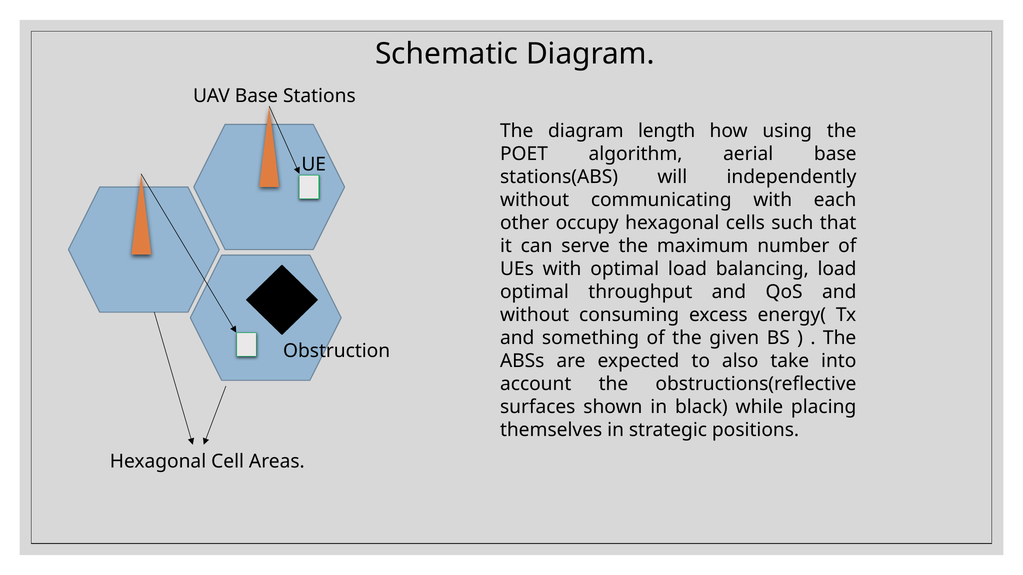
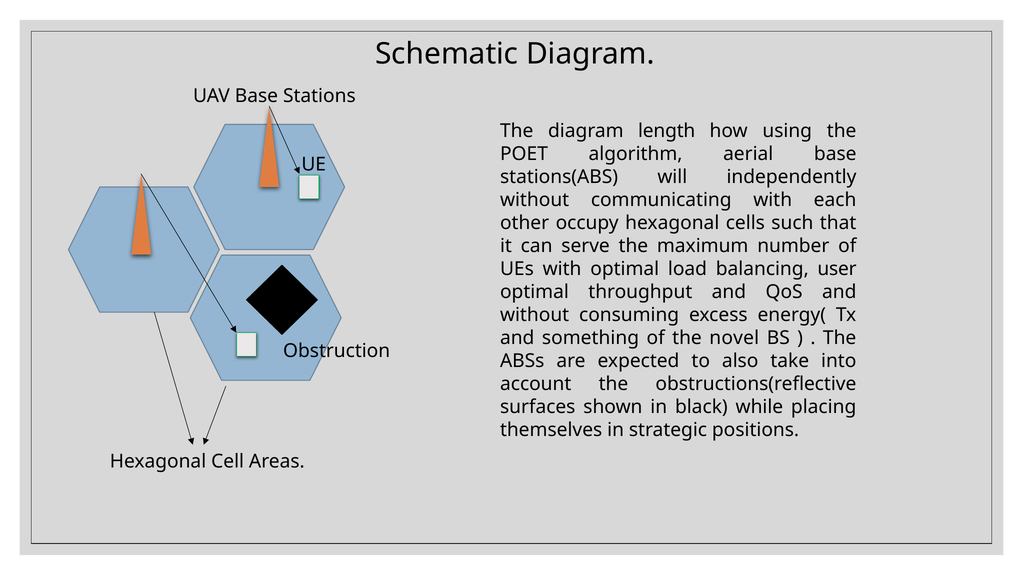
balancing load: load -> user (837, 269)
given: given -> novel (734, 338)
